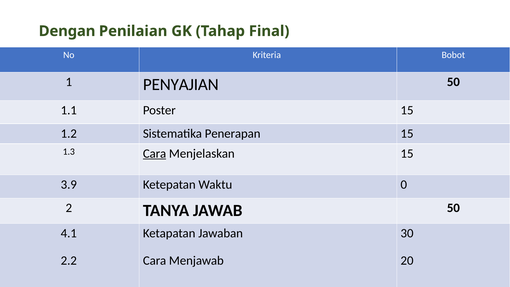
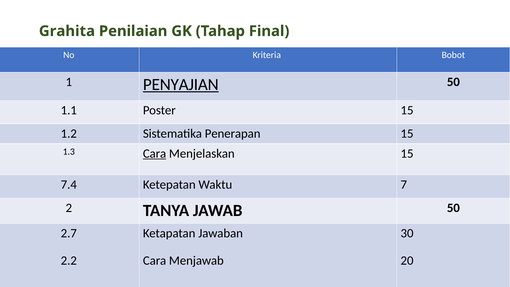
Dengan: Dengan -> Grahita (67, 31)
PENYAJIAN underline: none -> present (181, 85)
3.9: 3.9 -> 7.4 (69, 185)
0: 0 -> 7 (404, 185)
4.1: 4.1 -> 2.7 (69, 233)
